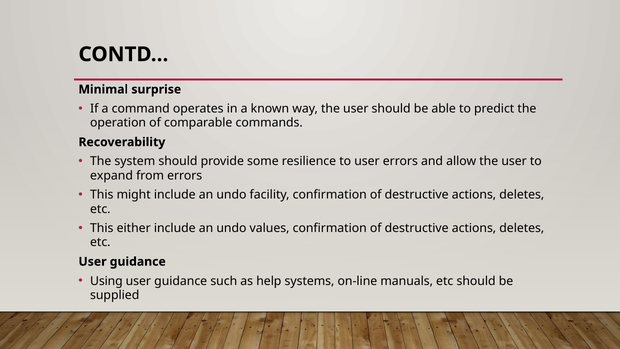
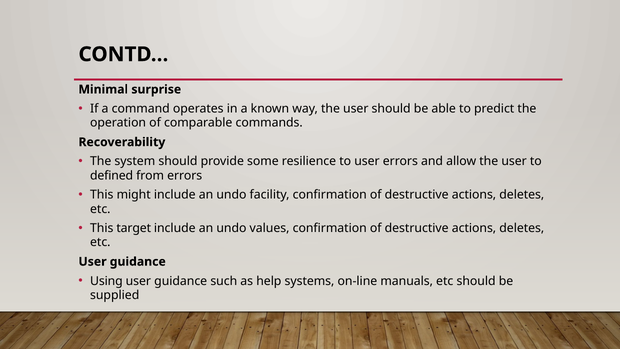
expand: expand -> defined (112, 175)
either: either -> target (134, 228)
